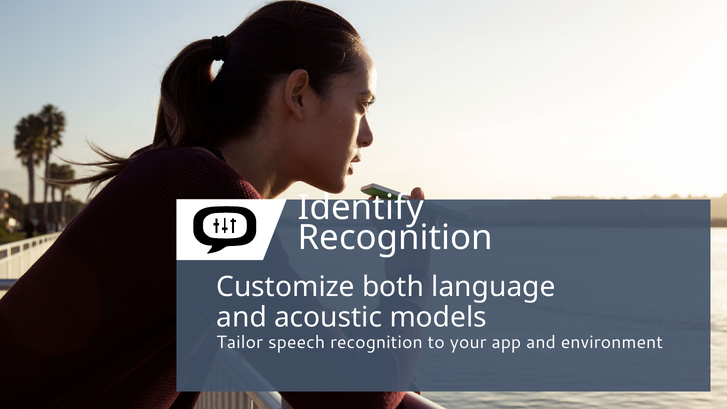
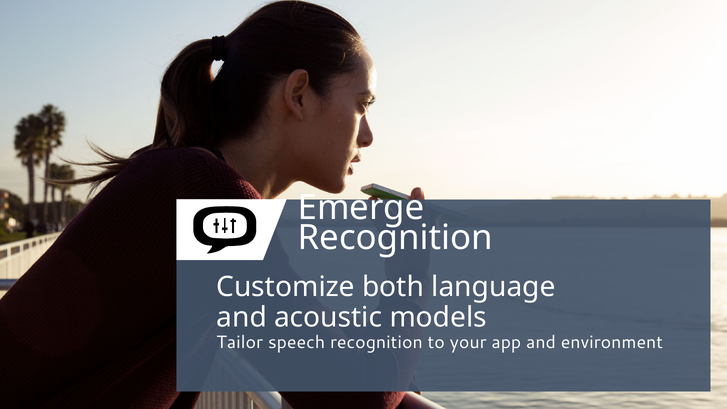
Identify: Identify -> Emerge (361, 208)
